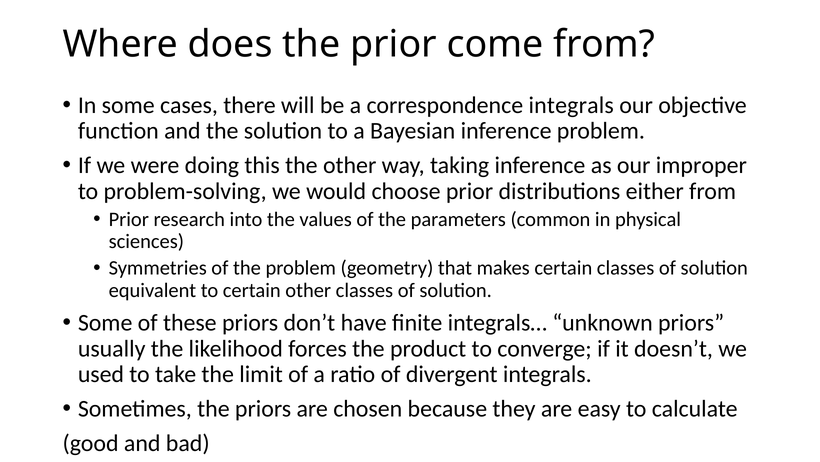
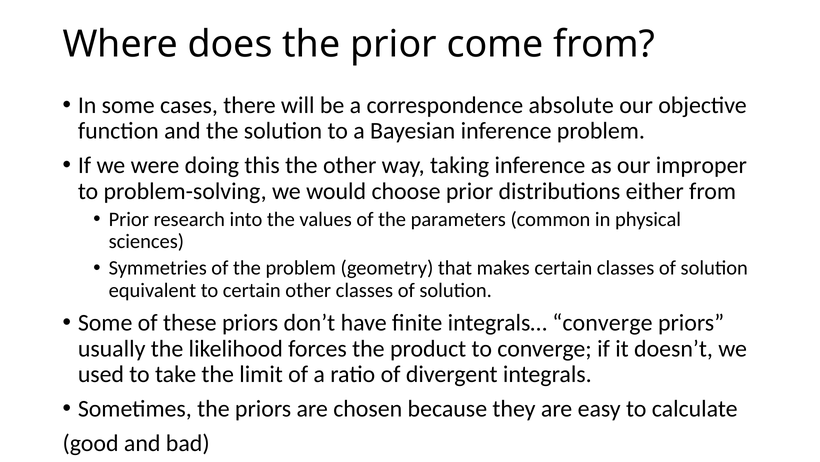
correspondence integrals: integrals -> absolute (571, 105)
integrals… unknown: unknown -> converge (602, 322)
